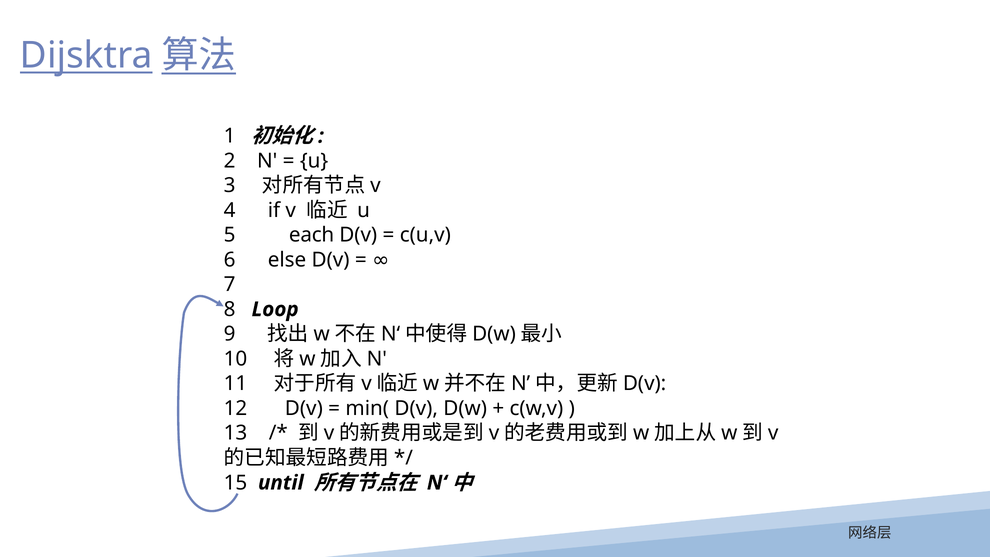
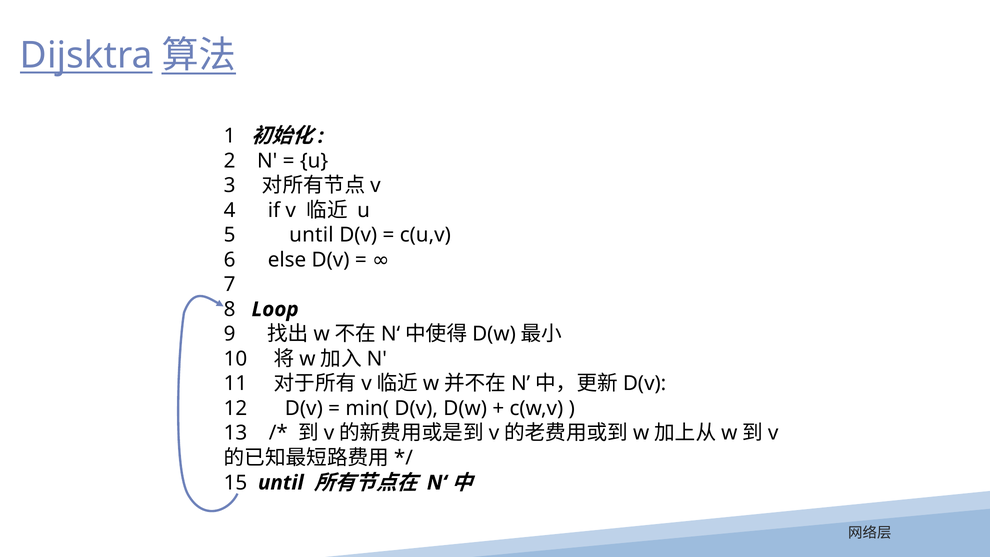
5 each: each -> until (311, 235)
